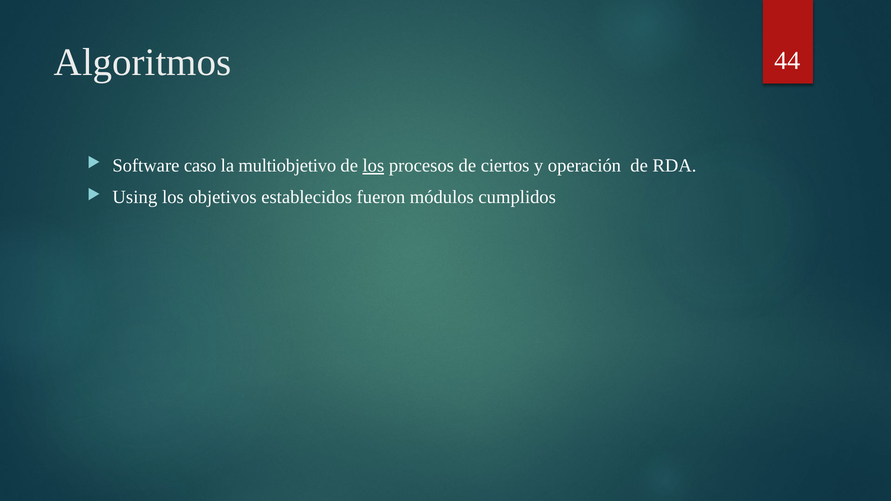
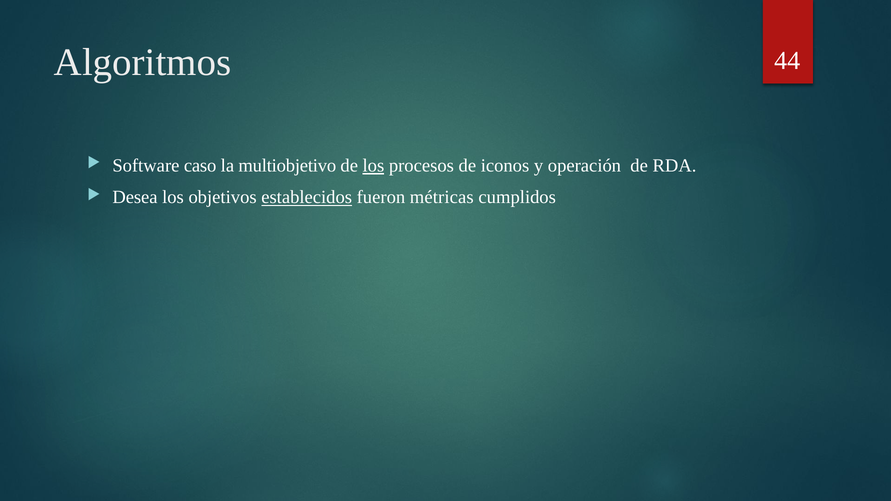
ciertos: ciertos -> iconos (505, 166)
Using: Using -> Desea (135, 197)
establecidos underline: none -> present (307, 197)
módulos: módulos -> métricas (442, 197)
